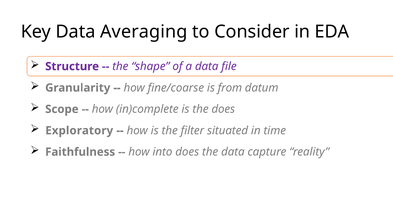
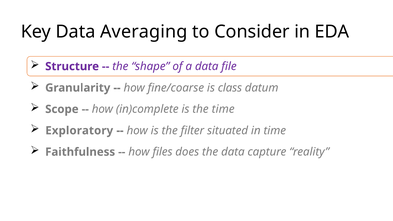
from: from -> class (230, 88)
the does: does -> time (223, 109)
into: into -> files (162, 152)
